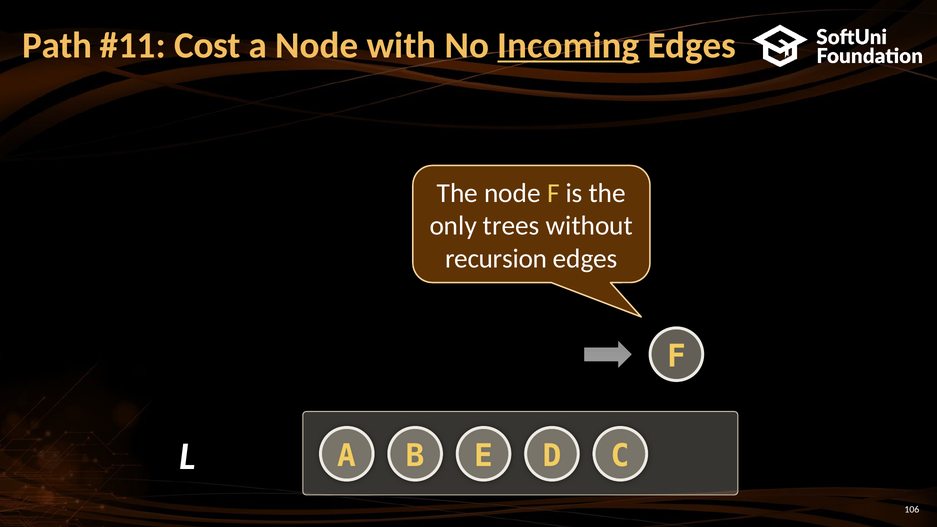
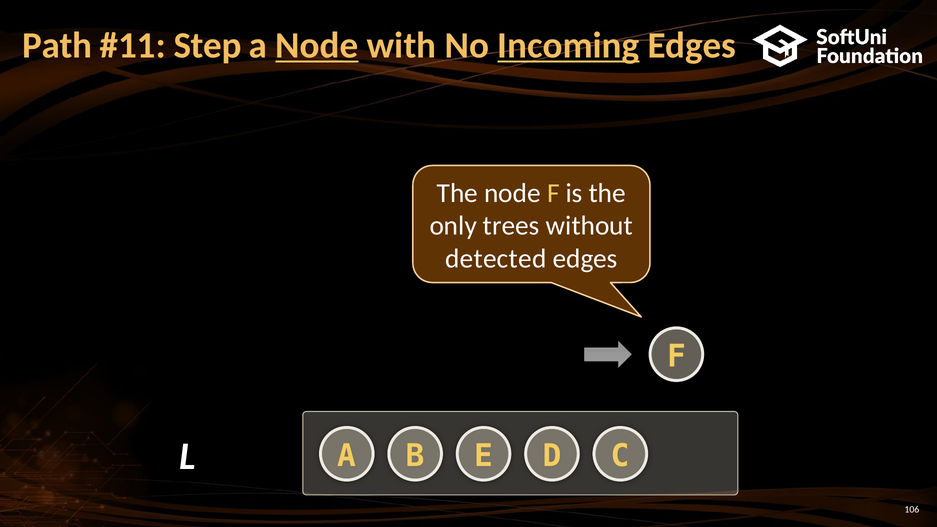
Cost: Cost -> Step (208, 45)
Node underline: none -> present (317, 45)
recursion: recursion -> detected (496, 259)
